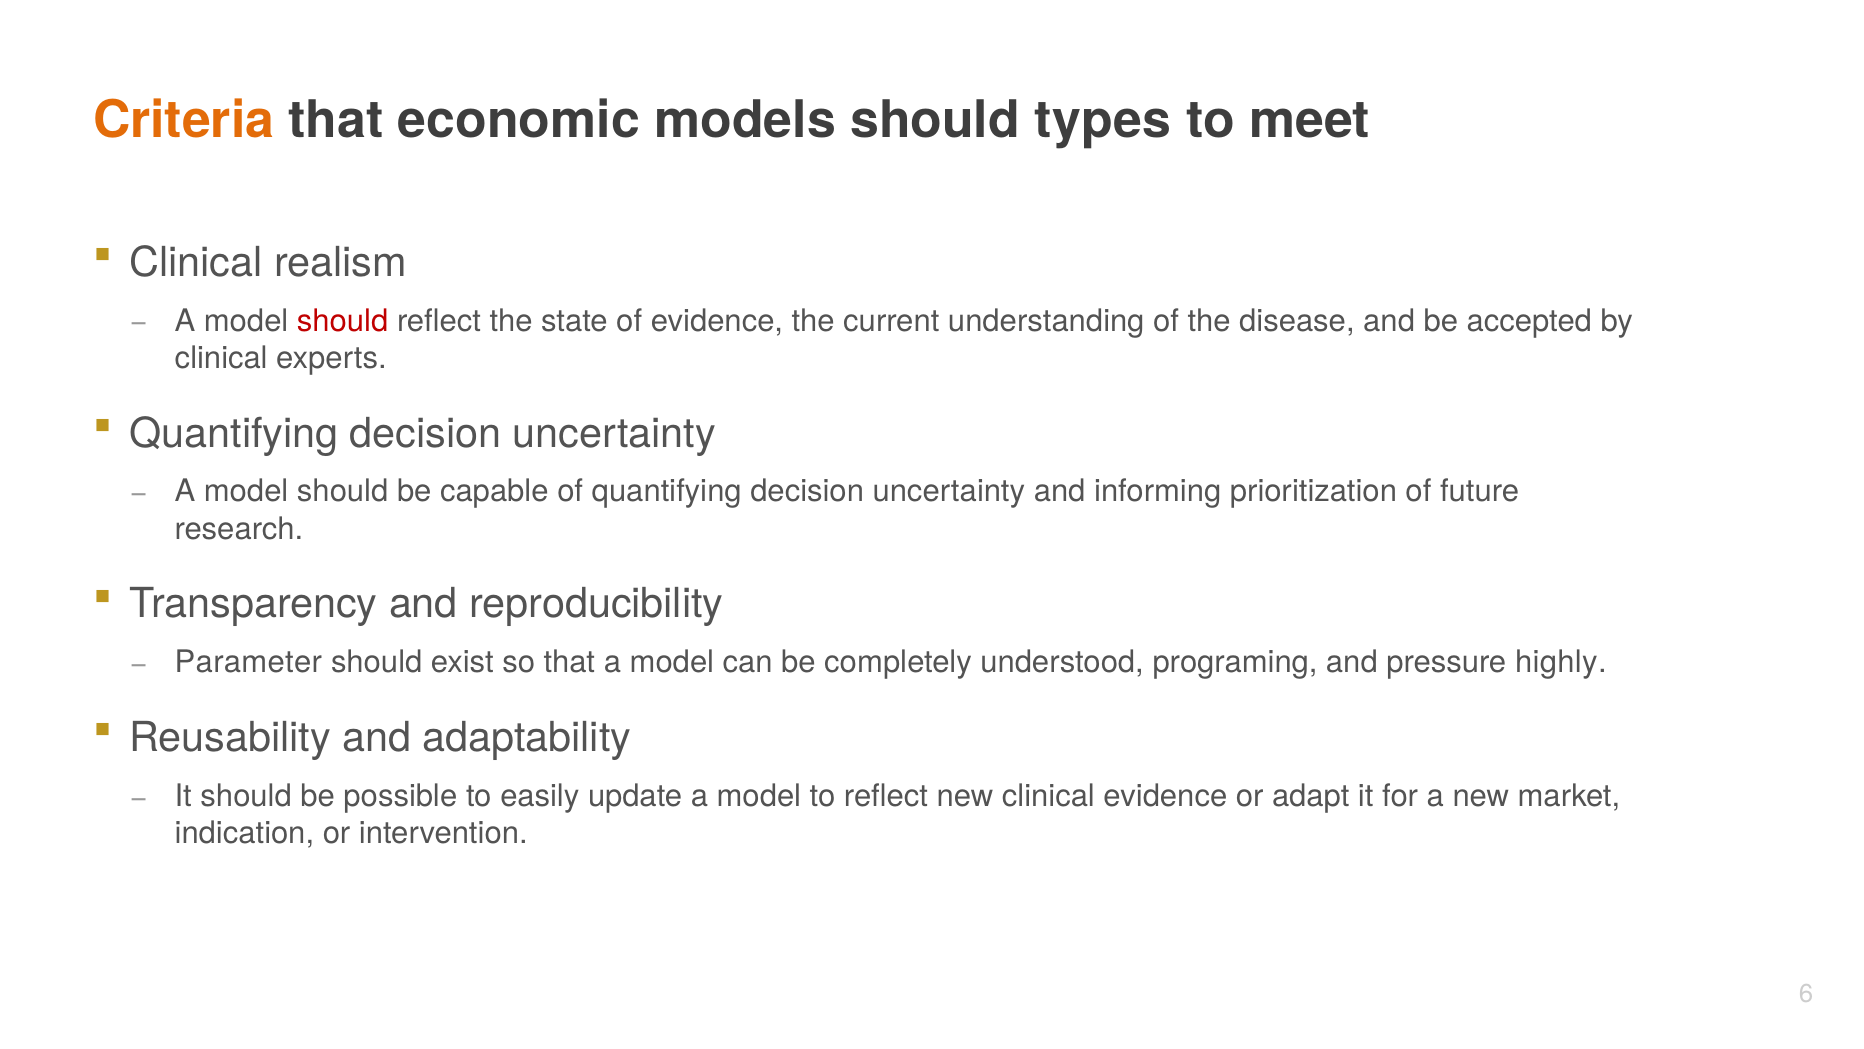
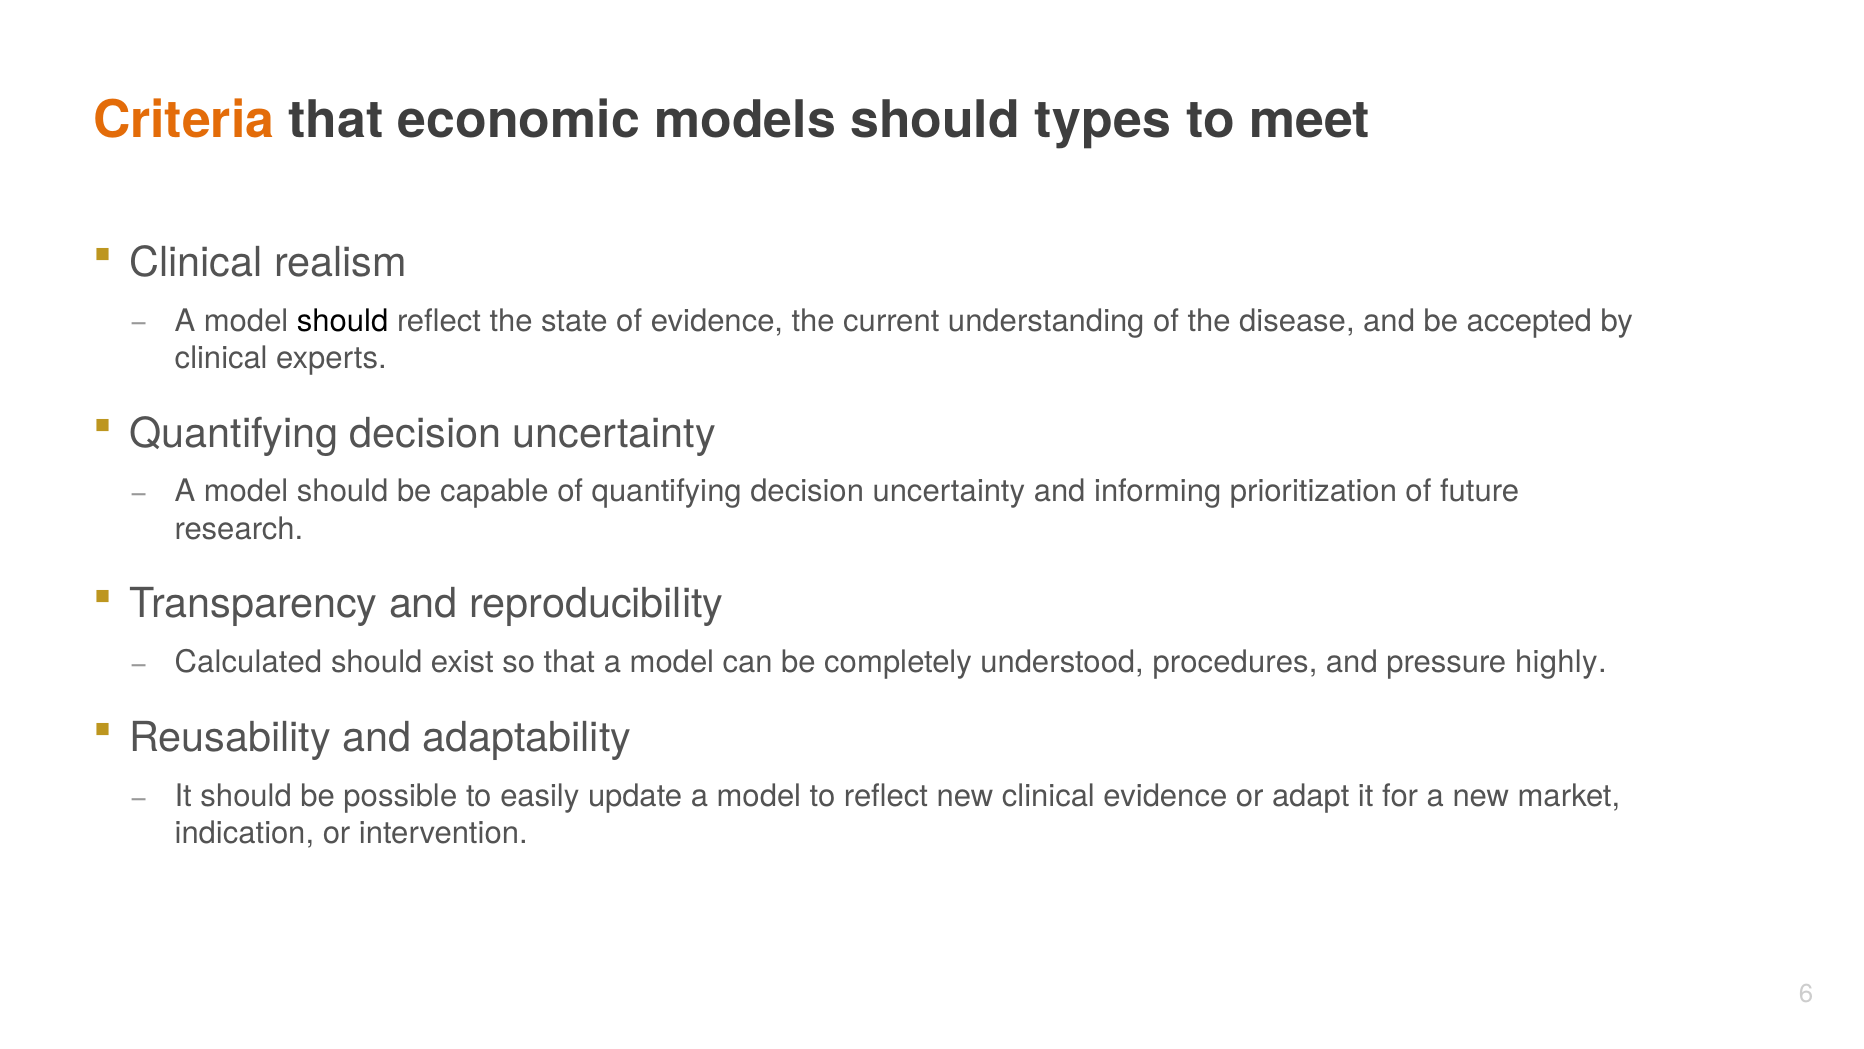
should colour: red -> black (343, 321)
Parameter: Parameter -> Calculated (248, 662)
programing: programing -> procedures (1235, 662)
